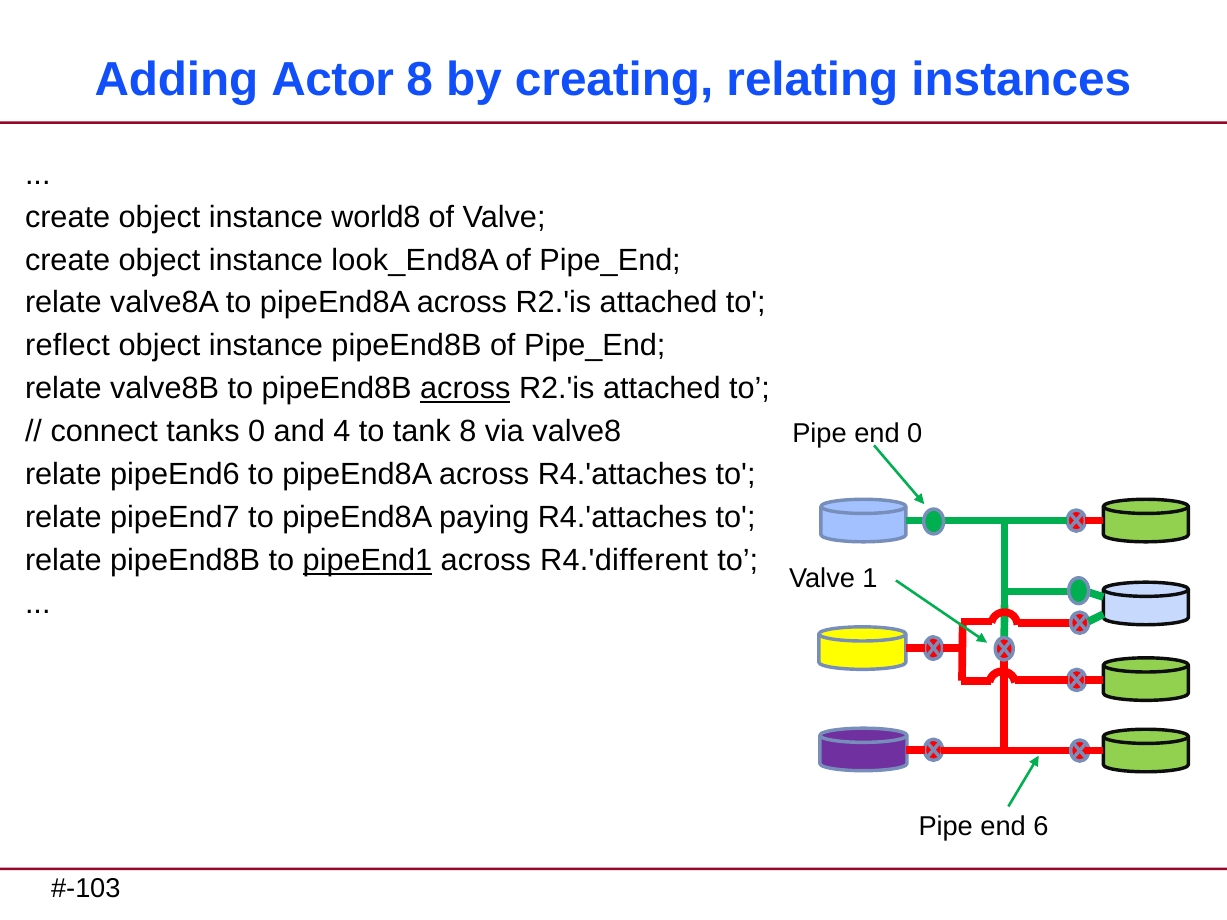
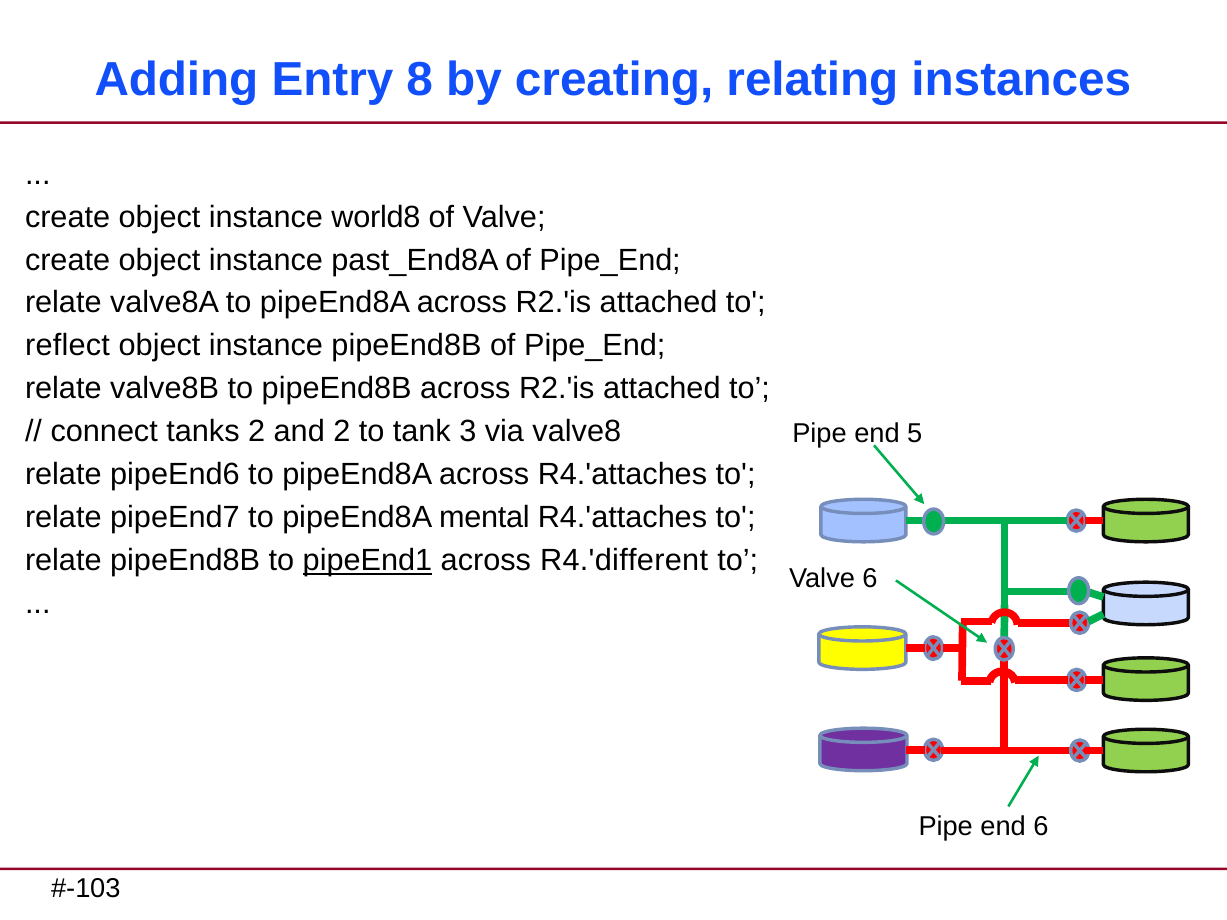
Actor: Actor -> Entry (332, 80)
look_End8A: look_End8A -> past_End8A (415, 260)
across underline: present -> none (465, 389)
tanks 0: 0 -> 2 (257, 432)
and 4: 4 -> 2 (342, 432)
tank 8: 8 -> 3 (468, 432)
end 0: 0 -> 5 (915, 433)
paying: paying -> mental (484, 518)
Valve 1: 1 -> 6 (870, 578)
